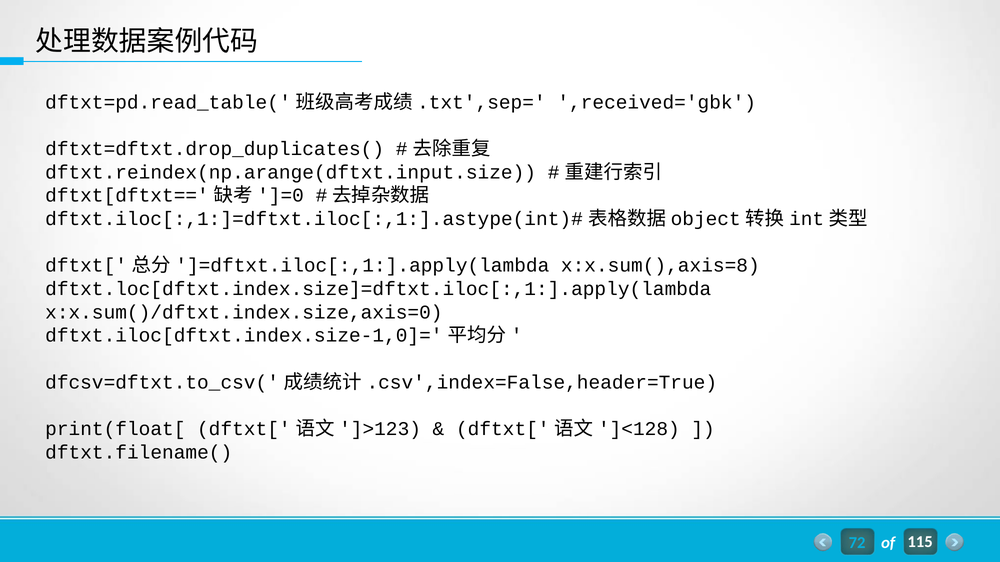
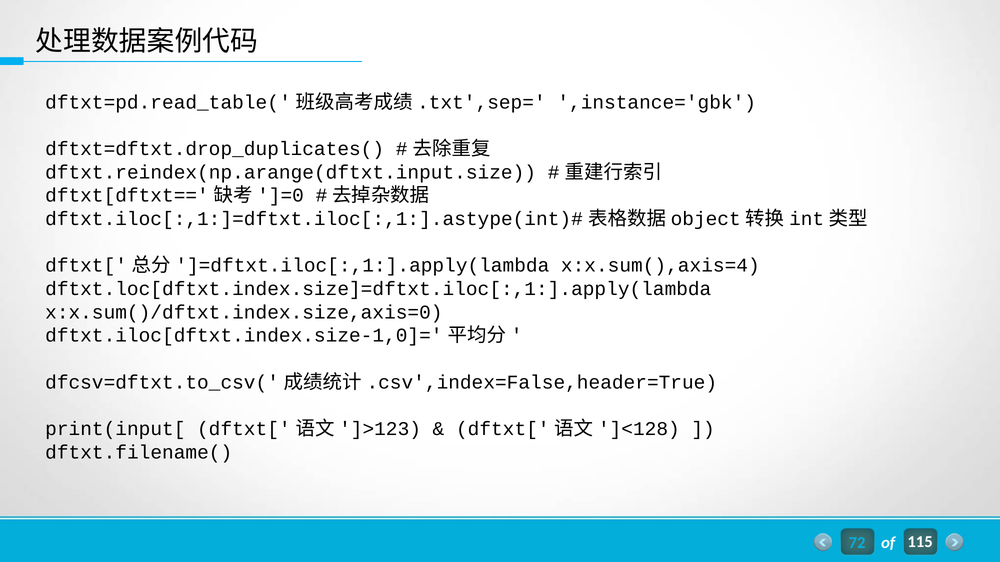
,received='gbk: ,received='gbk -> ,instance='gbk (657, 102)
x:x.sum(),axis=8: x:x.sum(),axis=8 -> x:x.sum(),axis=4 (660, 266)
print(float[: print(float[ -> print(input[ (115, 429)
